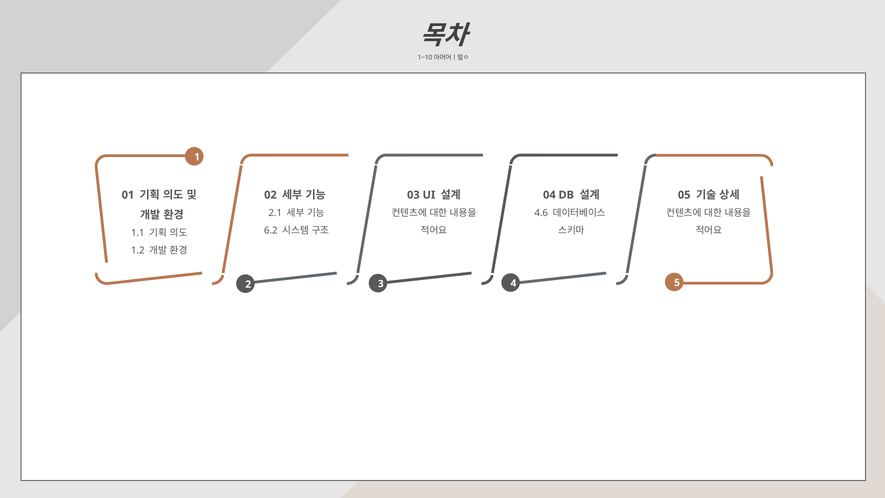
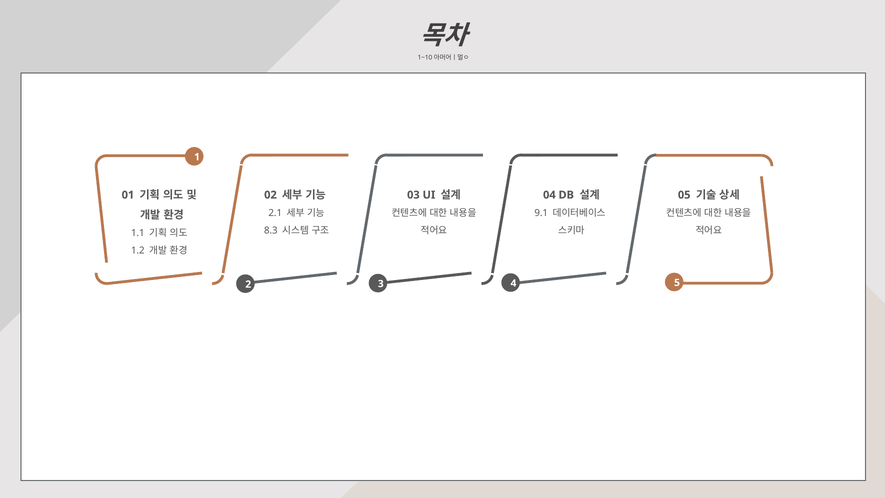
4.6: 4.6 -> 9.1 (541, 213)
6.2: 6.2 -> 8.3 (271, 230)
